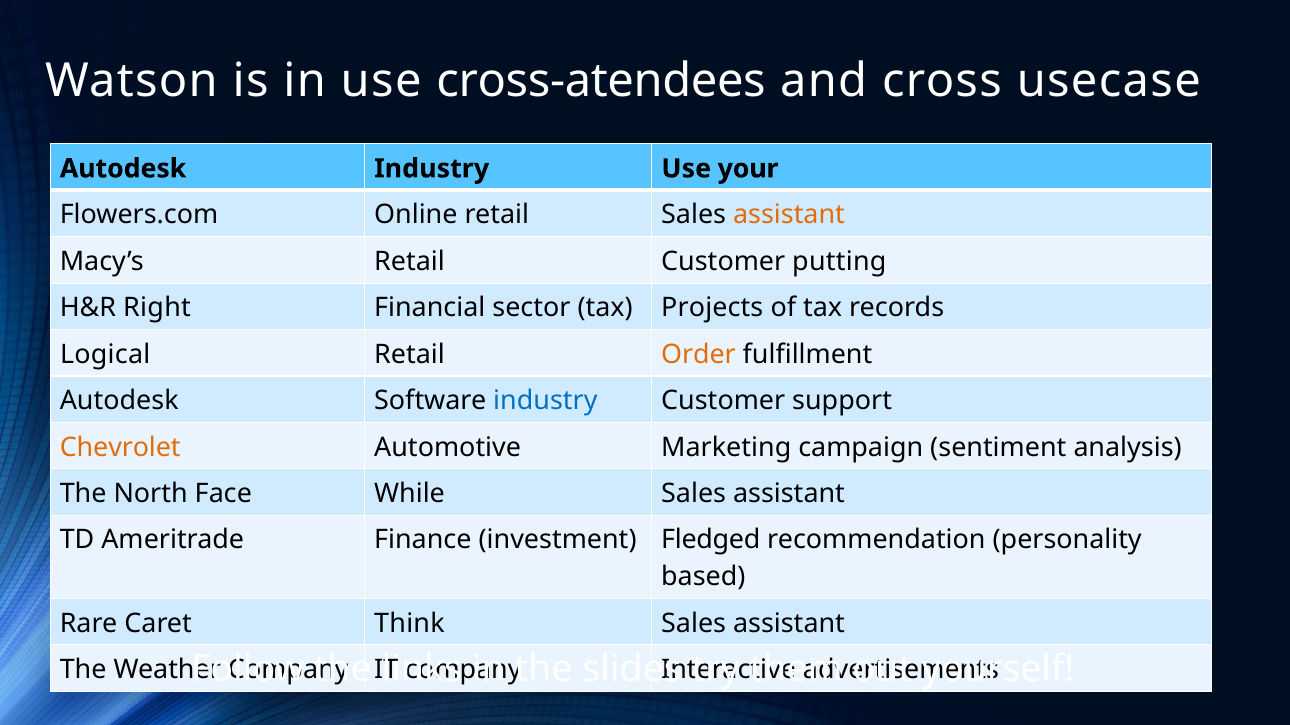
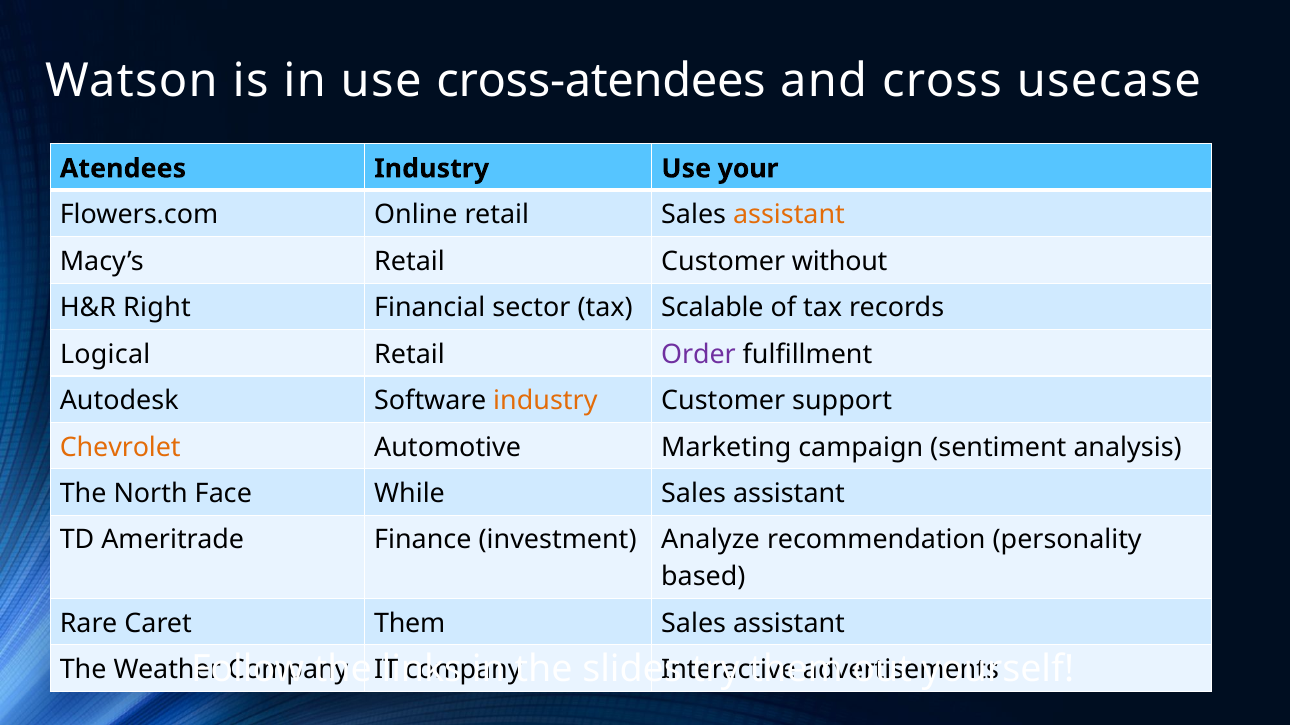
Autodesk: Autodesk -> Atendees (123, 169)
Customer putting: putting -> without (840, 262)
Projects: Projects -> Scalable (712, 308)
Order colour: orange -> purple (698, 355)
industry colour: blue -> orange (545, 401)
Fledged: Fledged -> Analyze (711, 541)
Caret Think: Think -> Them (410, 624)
